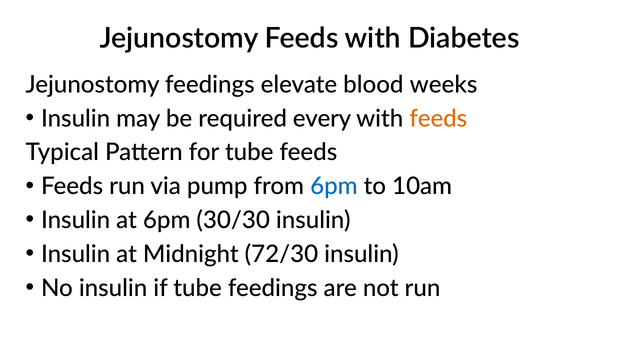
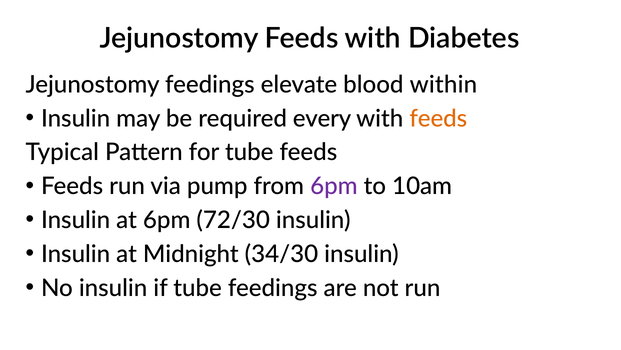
weeks: weeks -> within (443, 85)
6pm colour: blue -> purple (334, 186)
30/30: 30/30 -> 72/30 (233, 220)
72/30: 72/30 -> 34/30 (281, 254)
